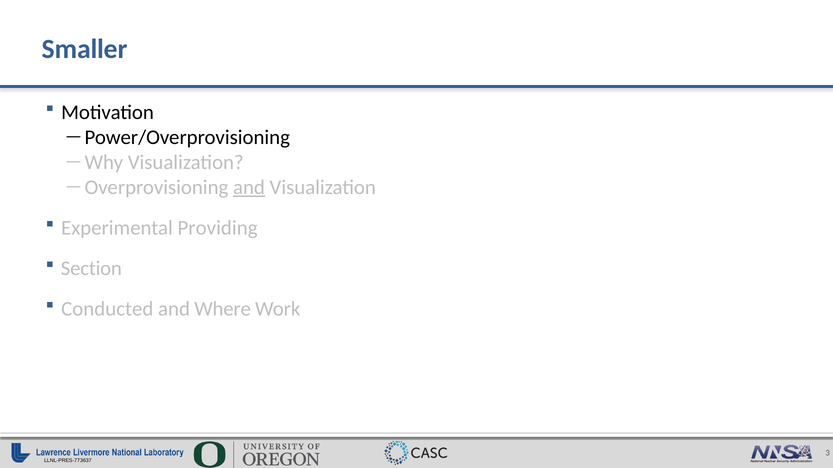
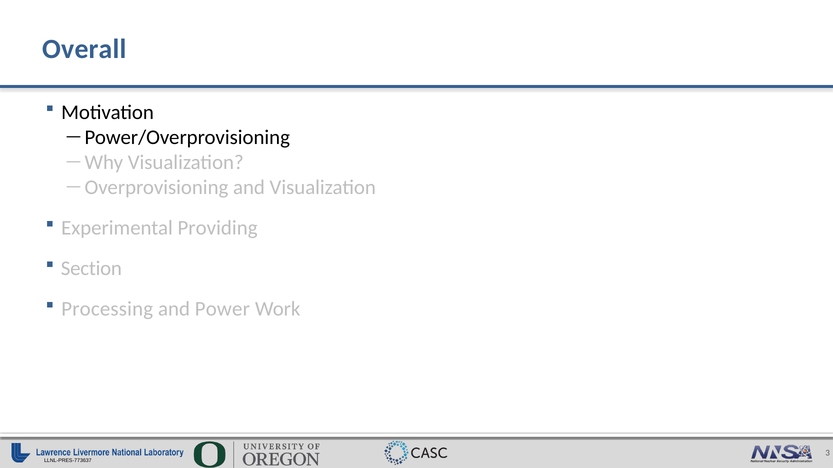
Smaller: Smaller -> Overall (84, 49)
and underline: present -> none (249, 187)
Conducted: Conducted -> Processing (107, 309)
Where: Where -> Power (222, 309)
